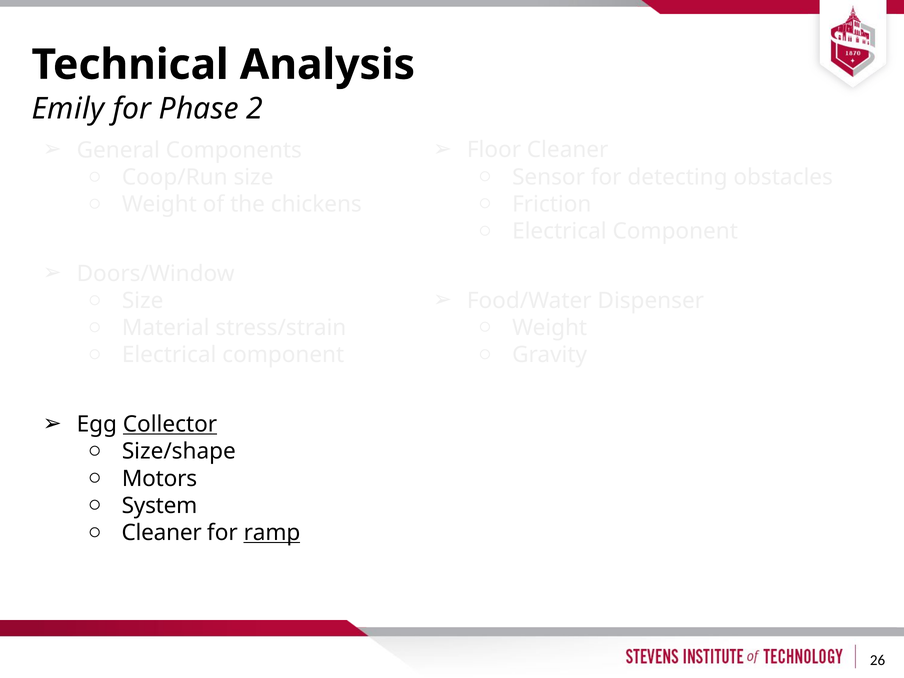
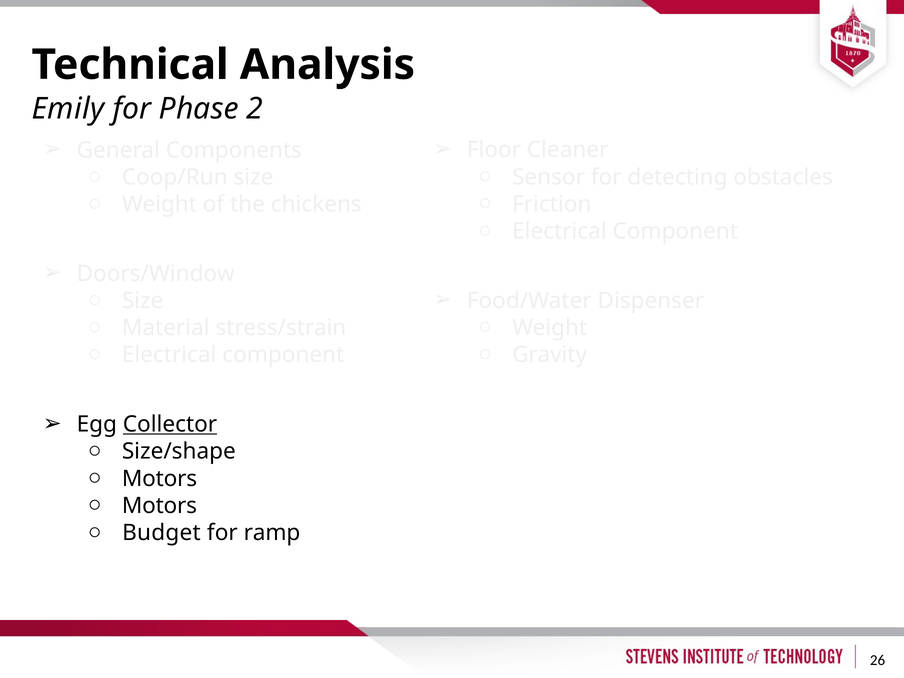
System: System -> Motors (159, 506)
Cleaner: Cleaner -> Budget (161, 533)
ramp underline: present -> none (272, 533)
